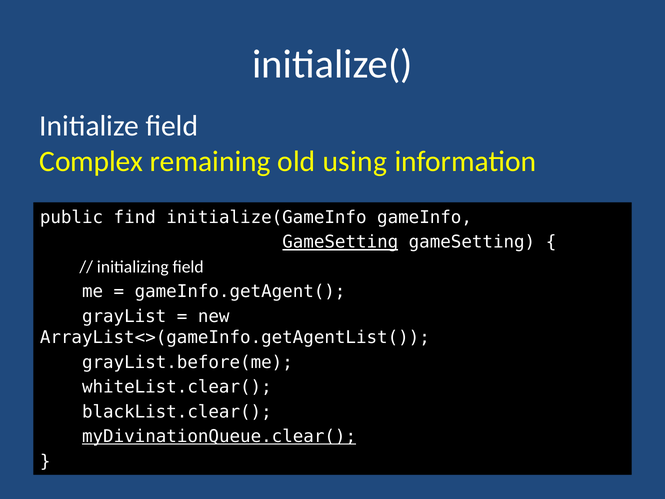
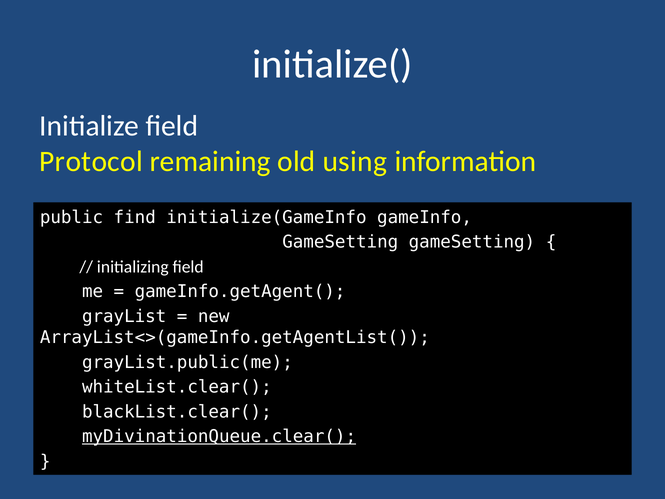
Complex: Complex -> Protocol (91, 162)
GameSetting underline: present -> none (340, 242)
grayList.before(me: grayList.before(me -> grayList.public(me (187, 362)
